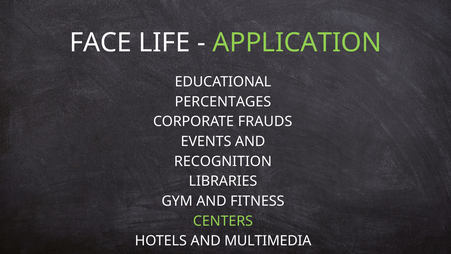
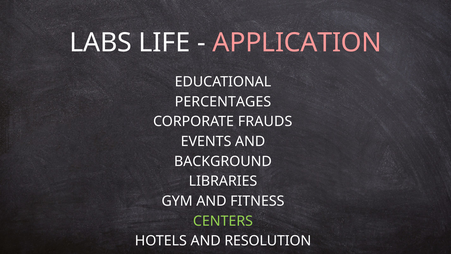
FACE: FACE -> LABS (101, 43)
APPLICATION colour: light green -> pink (297, 43)
RECOGNITION: RECOGNITION -> BACKGROUND (223, 161)
MULTIMEDIA: MULTIMEDIA -> RESOLUTION (268, 241)
